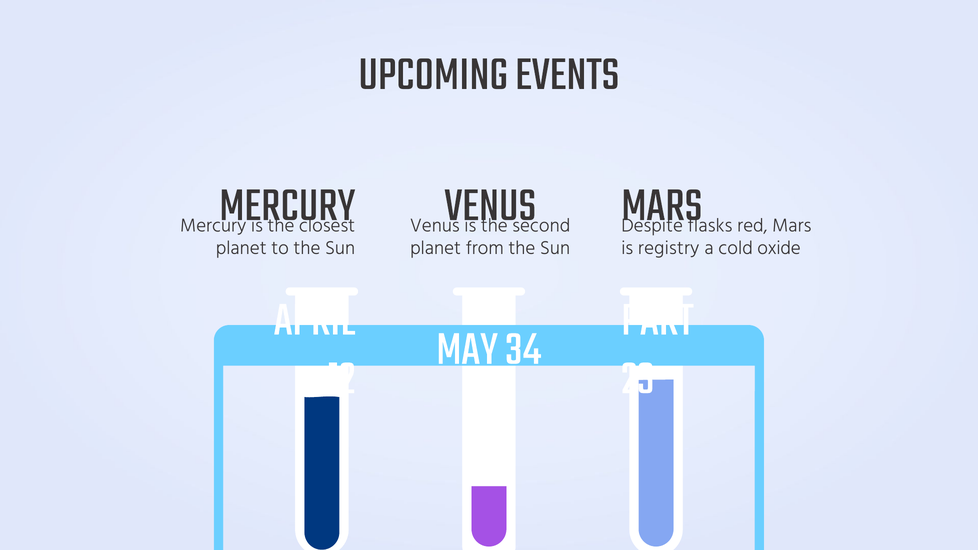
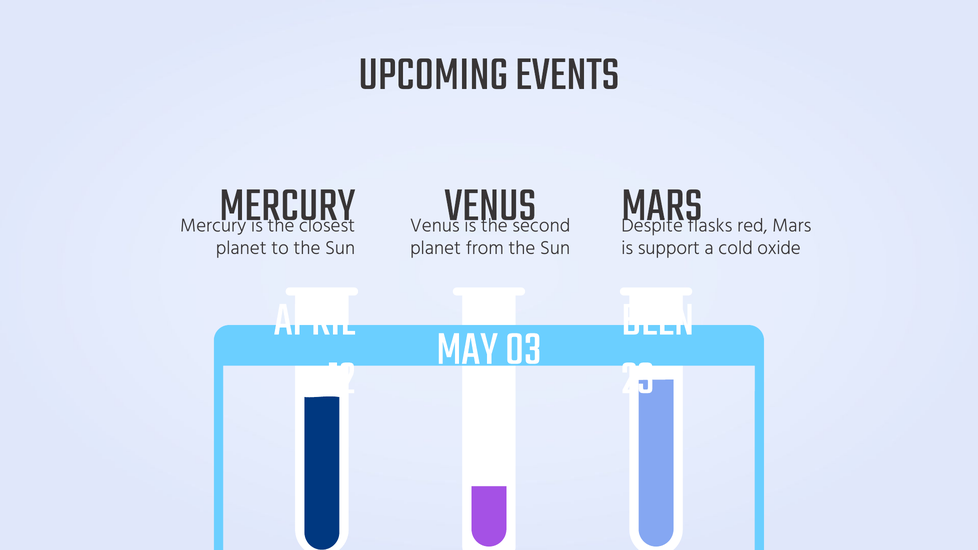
registry: registry -> support (669, 248)
PART: PART -> BEEN (658, 318)
34: 34 -> 03 (523, 348)
